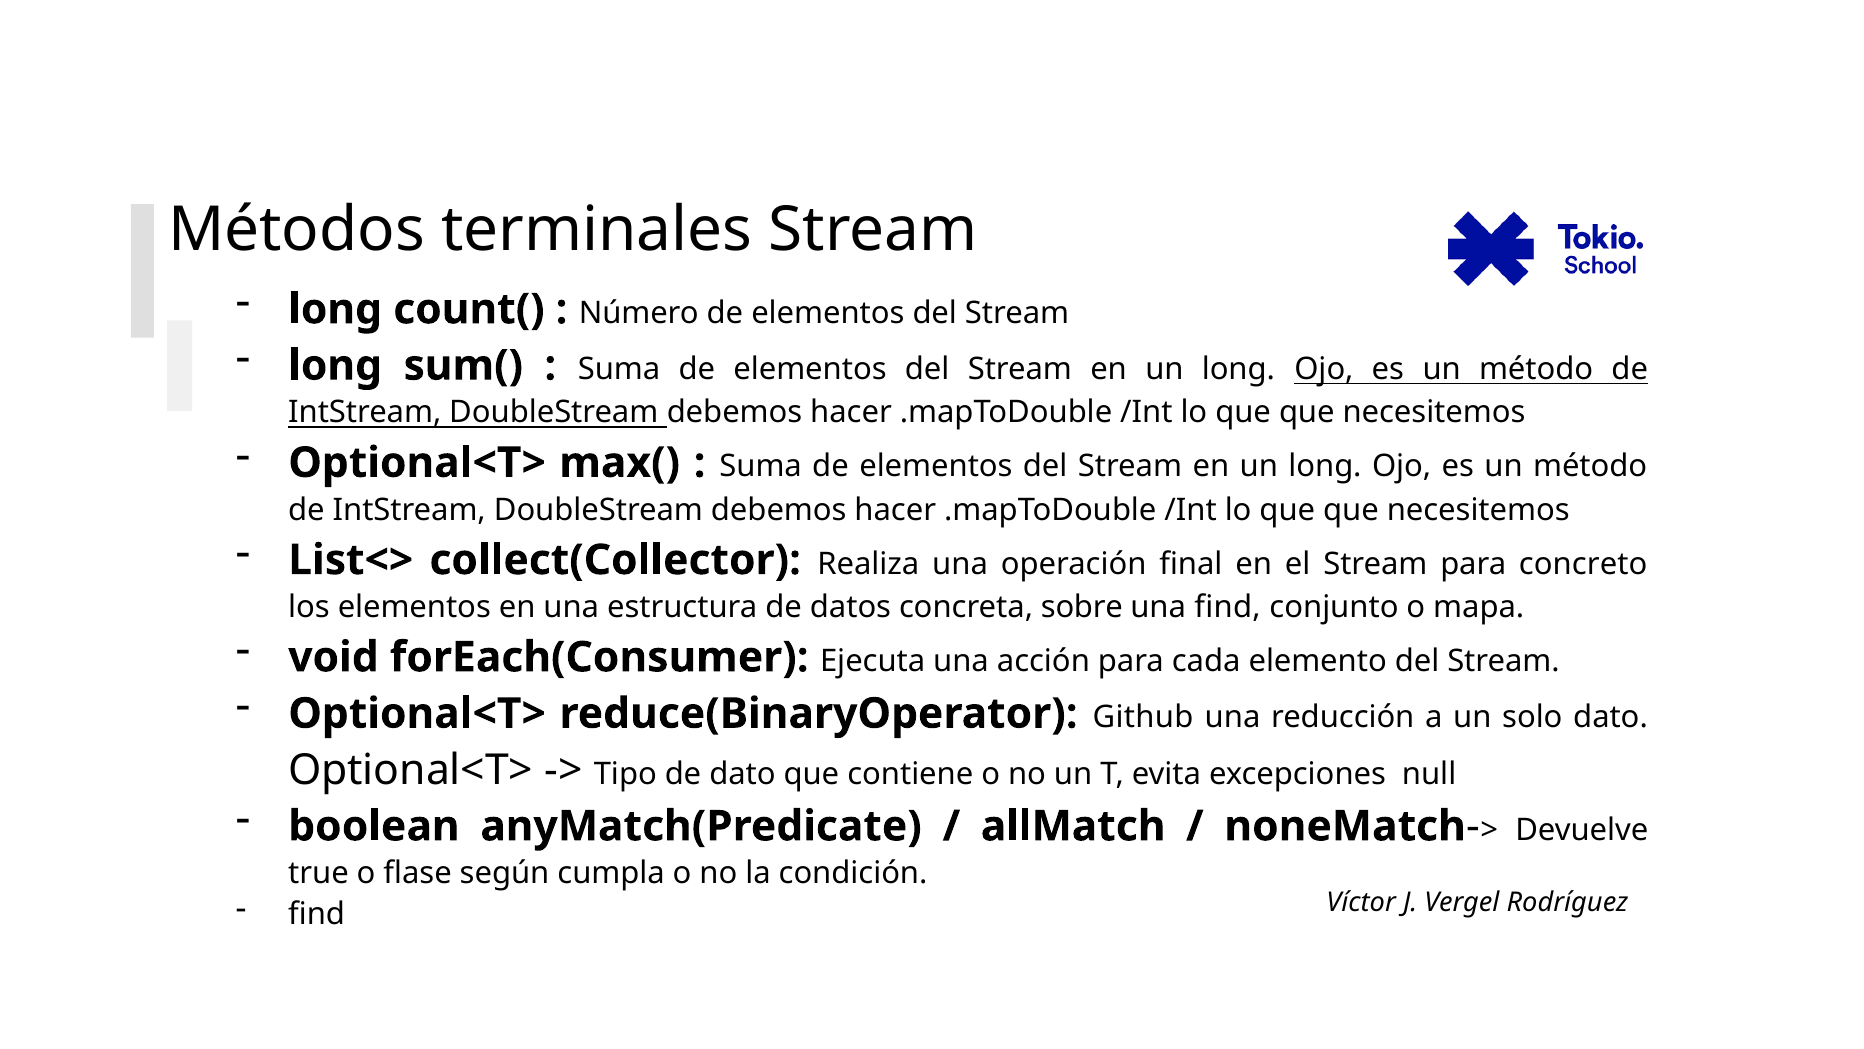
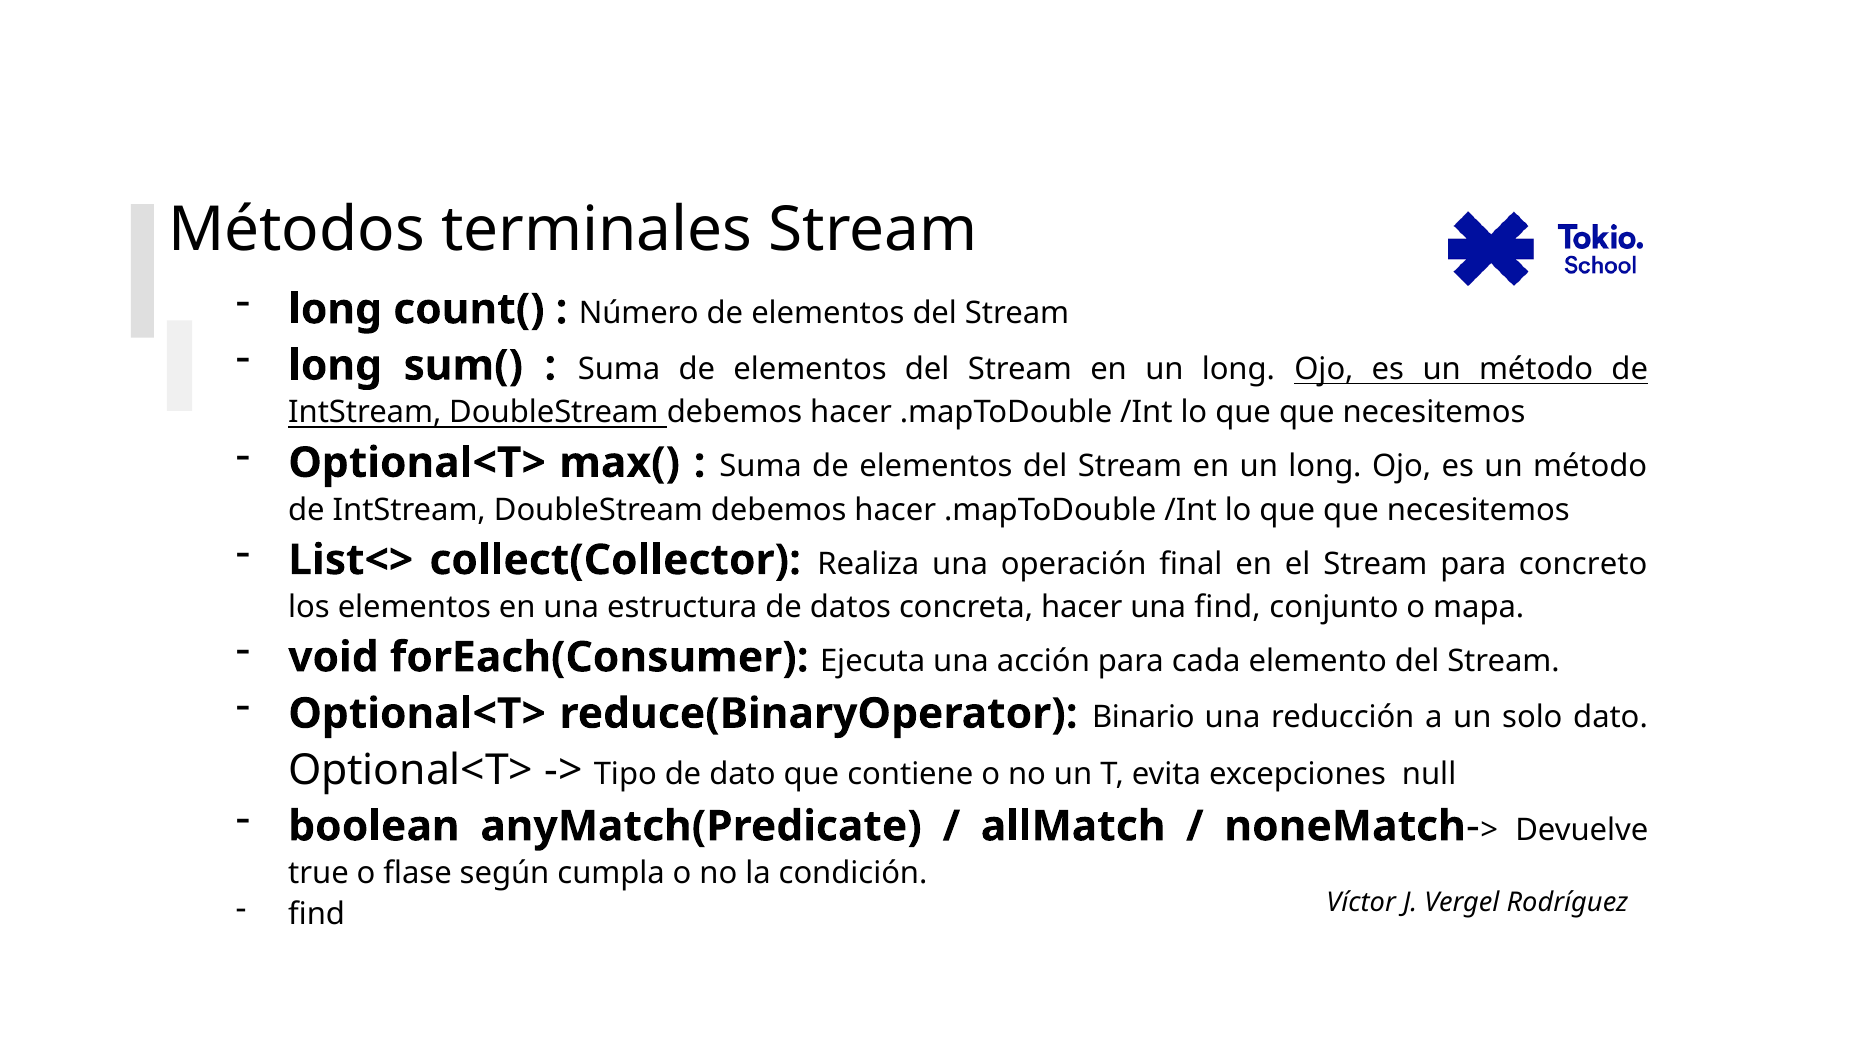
concreta sobre: sobre -> hacer (1082, 607)
Github: Github -> Binario (1143, 717)
